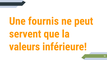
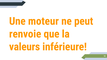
fournis: fournis -> moteur (43, 21)
servent: servent -> renvoie (25, 34)
